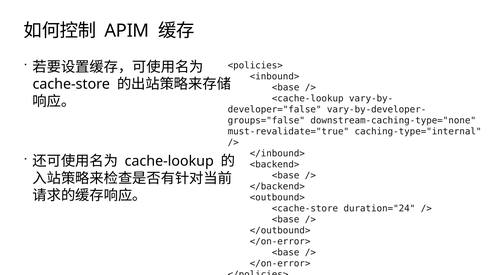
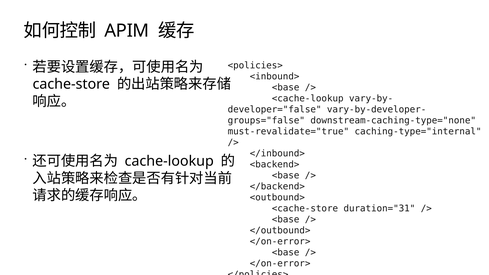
duration="24: duration="24 -> duration="31 (379, 209)
